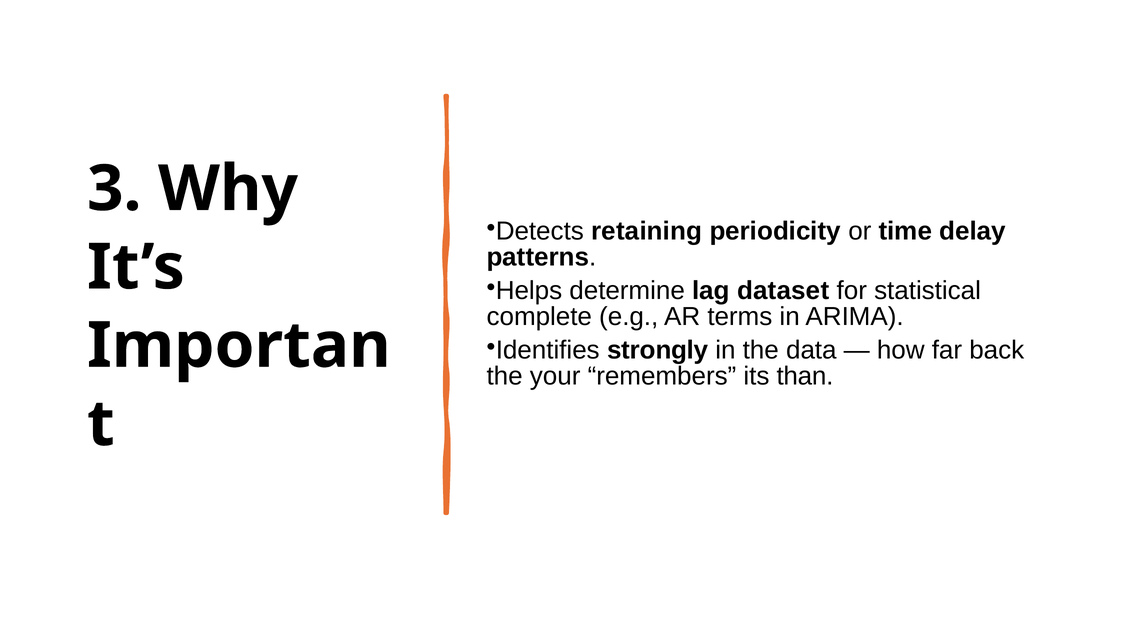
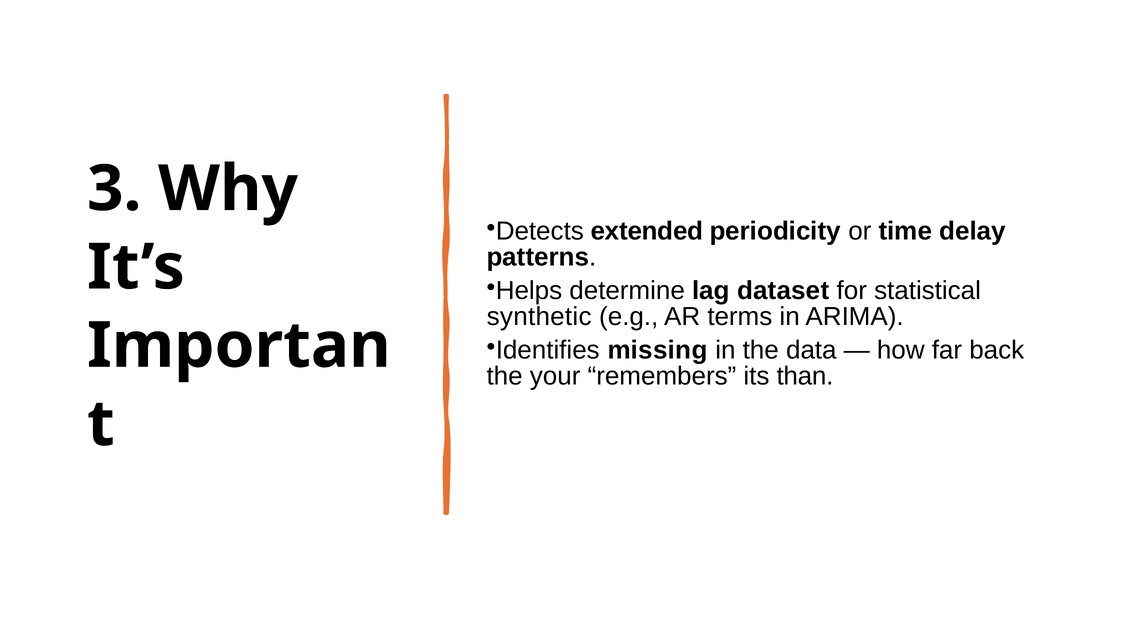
retaining: retaining -> extended (647, 231)
complete: complete -> synthetic (539, 317)
strongly: strongly -> missing (658, 350)
